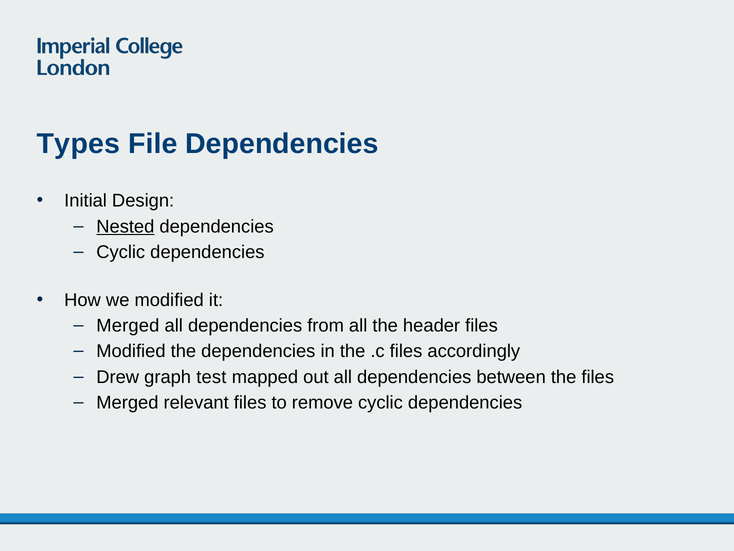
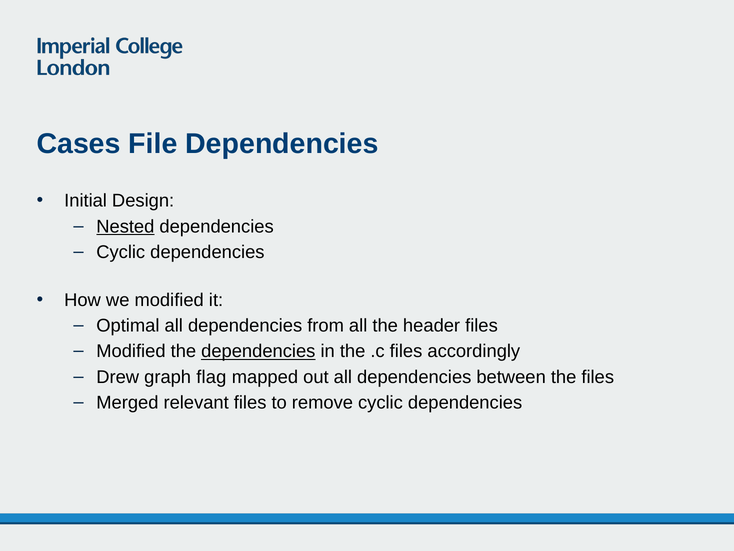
Types: Types -> Cases (79, 144)
Merged: Merged -> Optimal (128, 325)
dependencies underline: none -> present (258, 351)
test: test -> flag (211, 377)
